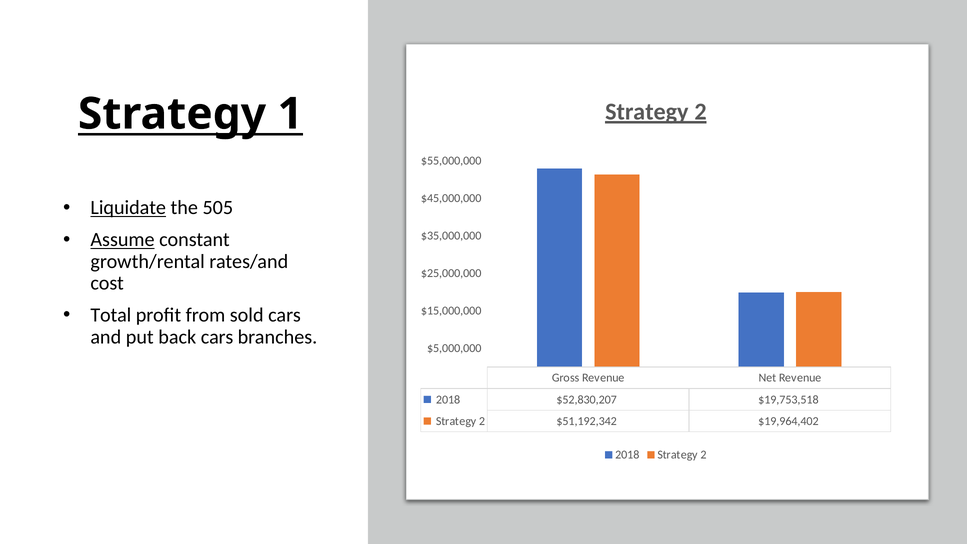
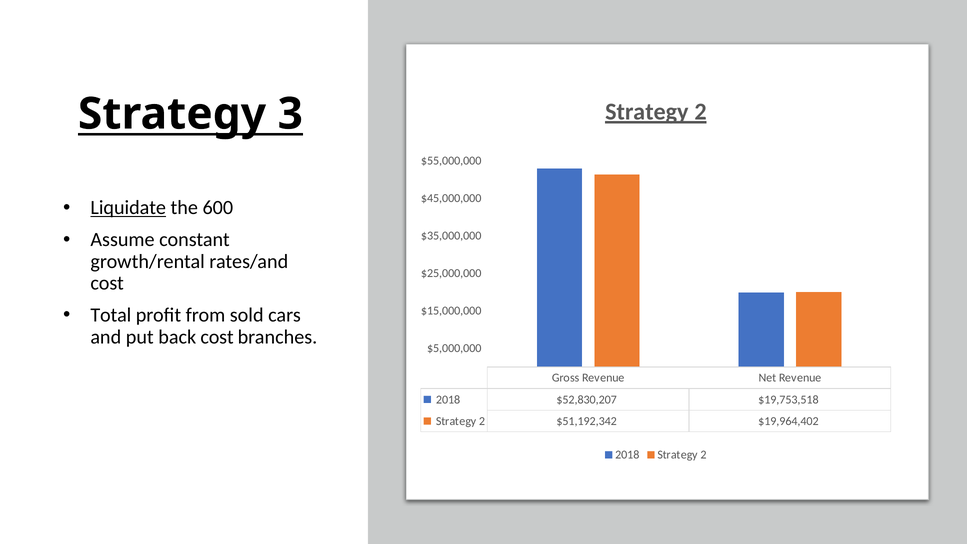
1: 1 -> 3 (290, 114)
505: 505 -> 600 (218, 208)
Assume underline: present -> none (123, 240)
back cars: cars -> cost (217, 337)
